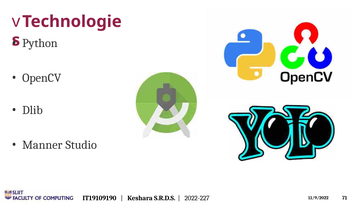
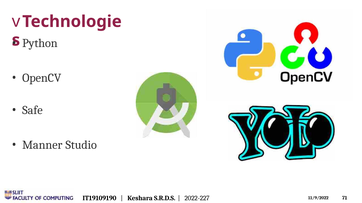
Dlib: Dlib -> Safe (32, 110)
